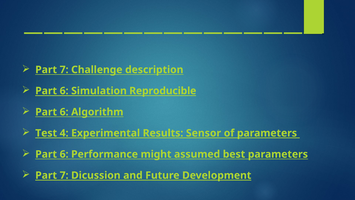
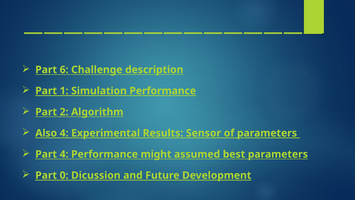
7: 7 -> 6 (64, 70)
6: 6 -> 1 (64, 91)
Simulation Reproducible: Reproducible -> Performance (163, 91)
6: 6 -> 2 (64, 112)
Test: Test -> Also (46, 133)
6: 6 -> 4 (64, 154)
7: 7 -> 0 (64, 175)
